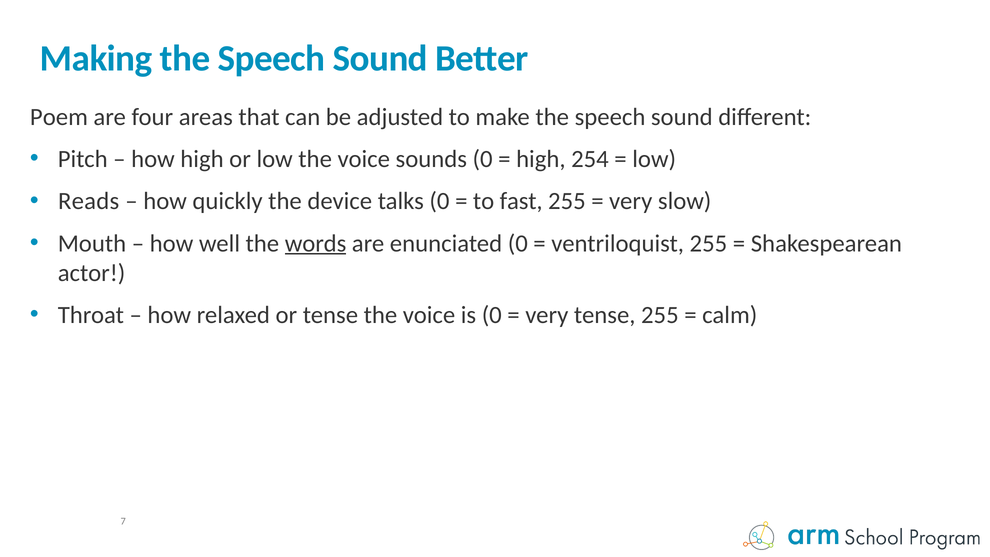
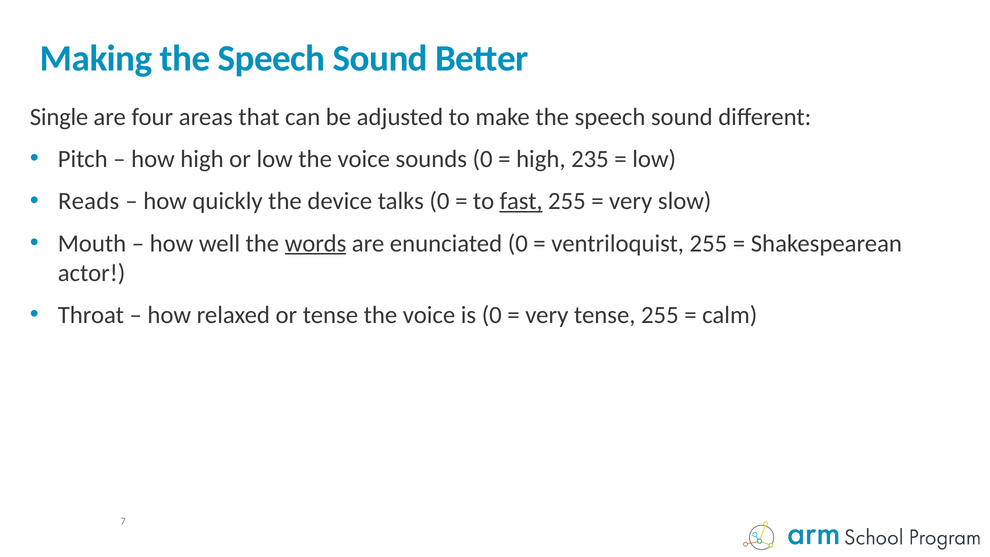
Poem: Poem -> Single (59, 117)
254: 254 -> 235 (590, 159)
fast underline: none -> present (521, 201)
